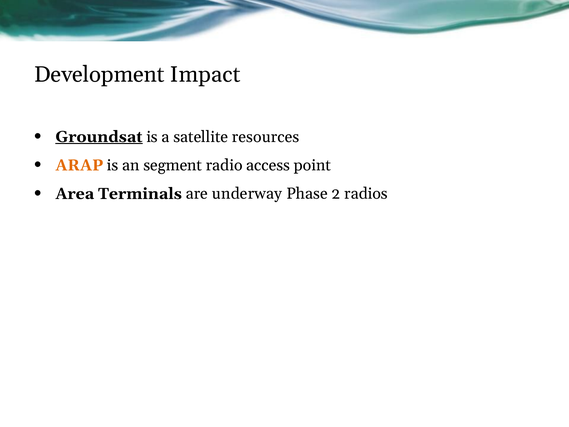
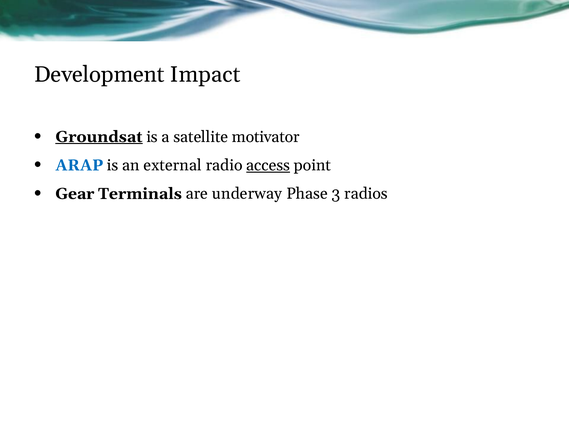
resources: resources -> motivator (266, 137)
ARAP colour: orange -> blue (79, 165)
segment: segment -> external (173, 165)
access underline: none -> present (268, 165)
Area: Area -> Gear (75, 194)
2: 2 -> 3 (336, 194)
